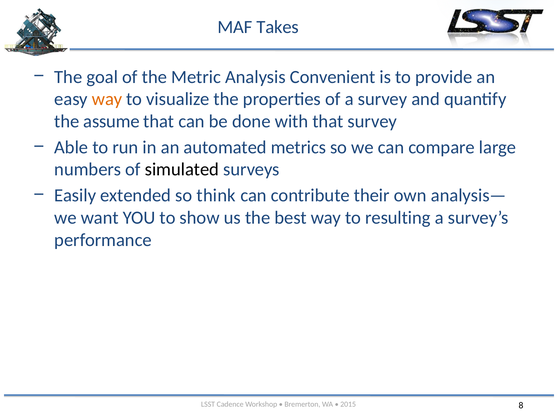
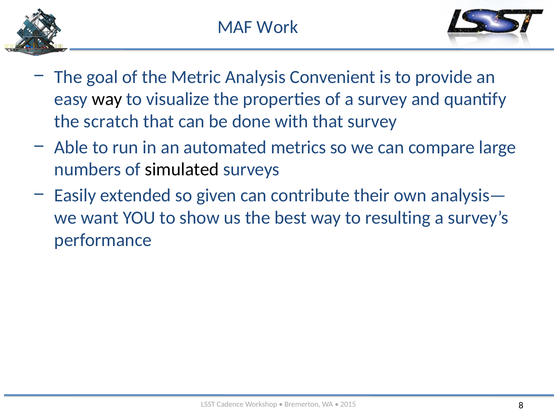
Takes: Takes -> Work (278, 27)
way colour: orange -> black (107, 99)
assume: assume -> scratch (111, 122)
think: think -> given (216, 196)
